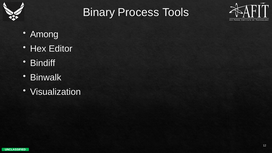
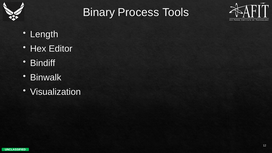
Among: Among -> Length (44, 34)
